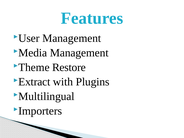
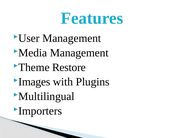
Extract: Extract -> Images (34, 82)
